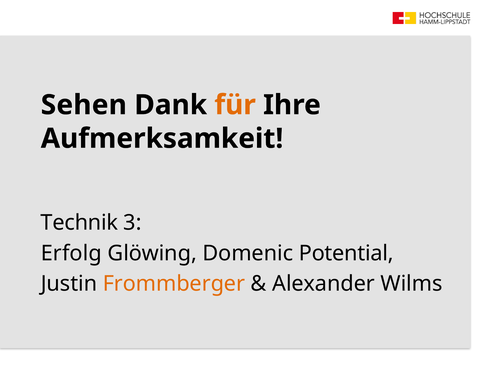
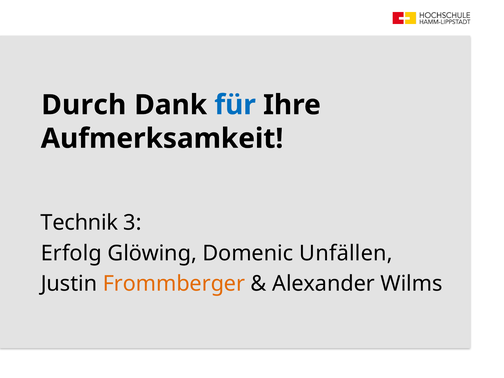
Sehen: Sehen -> Durch (84, 105)
für colour: orange -> blue (235, 105)
Potential: Potential -> Unfällen (346, 253)
